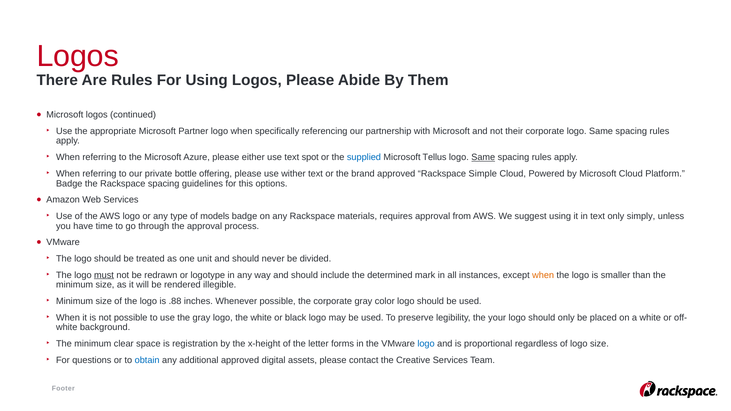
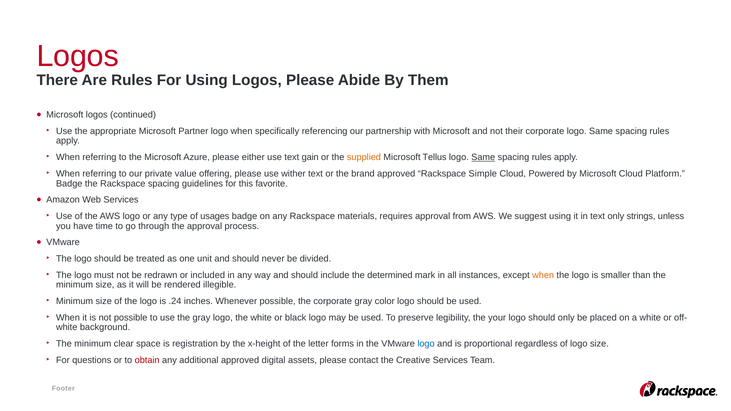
spot: spot -> gain (310, 157)
supplied colour: blue -> orange (364, 157)
bottle: bottle -> value (186, 174)
options: options -> favorite (272, 184)
models: models -> usages (215, 216)
simply: simply -> strings (641, 216)
must underline: present -> none (104, 275)
logotype: logotype -> included (208, 275)
.88: .88 -> .24 (175, 301)
obtain colour: blue -> red (147, 360)
